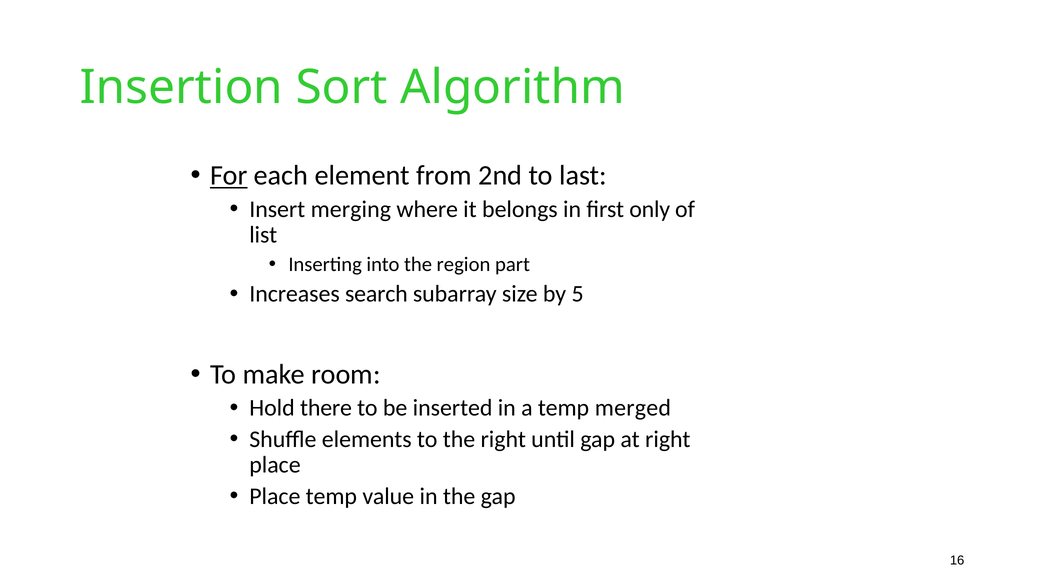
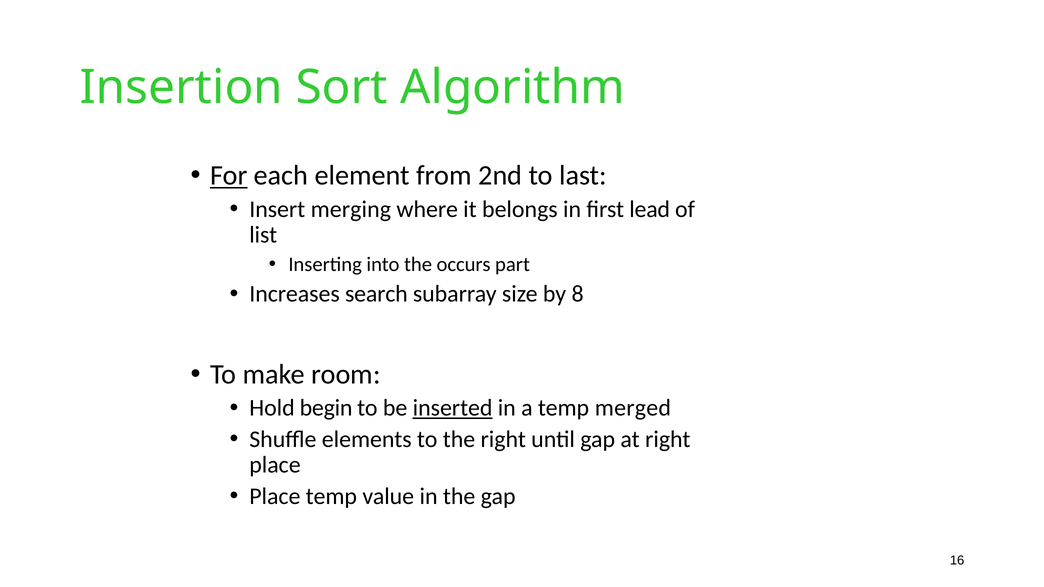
only: only -> lead (650, 209)
region: region -> occurs (464, 265)
5: 5 -> 8 (578, 294)
there: there -> begin (326, 408)
inserted underline: none -> present (453, 408)
